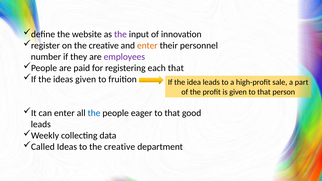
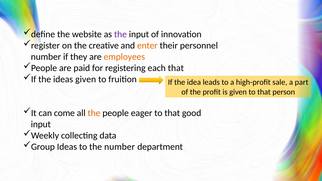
employees colour: purple -> orange (124, 57)
can enter: enter -> come (64, 113)
the colour: blue -> orange (94, 113)
leads: leads -> input (41, 124)
Called: Called -> Group (43, 147)
to the creative: creative -> number (120, 147)
